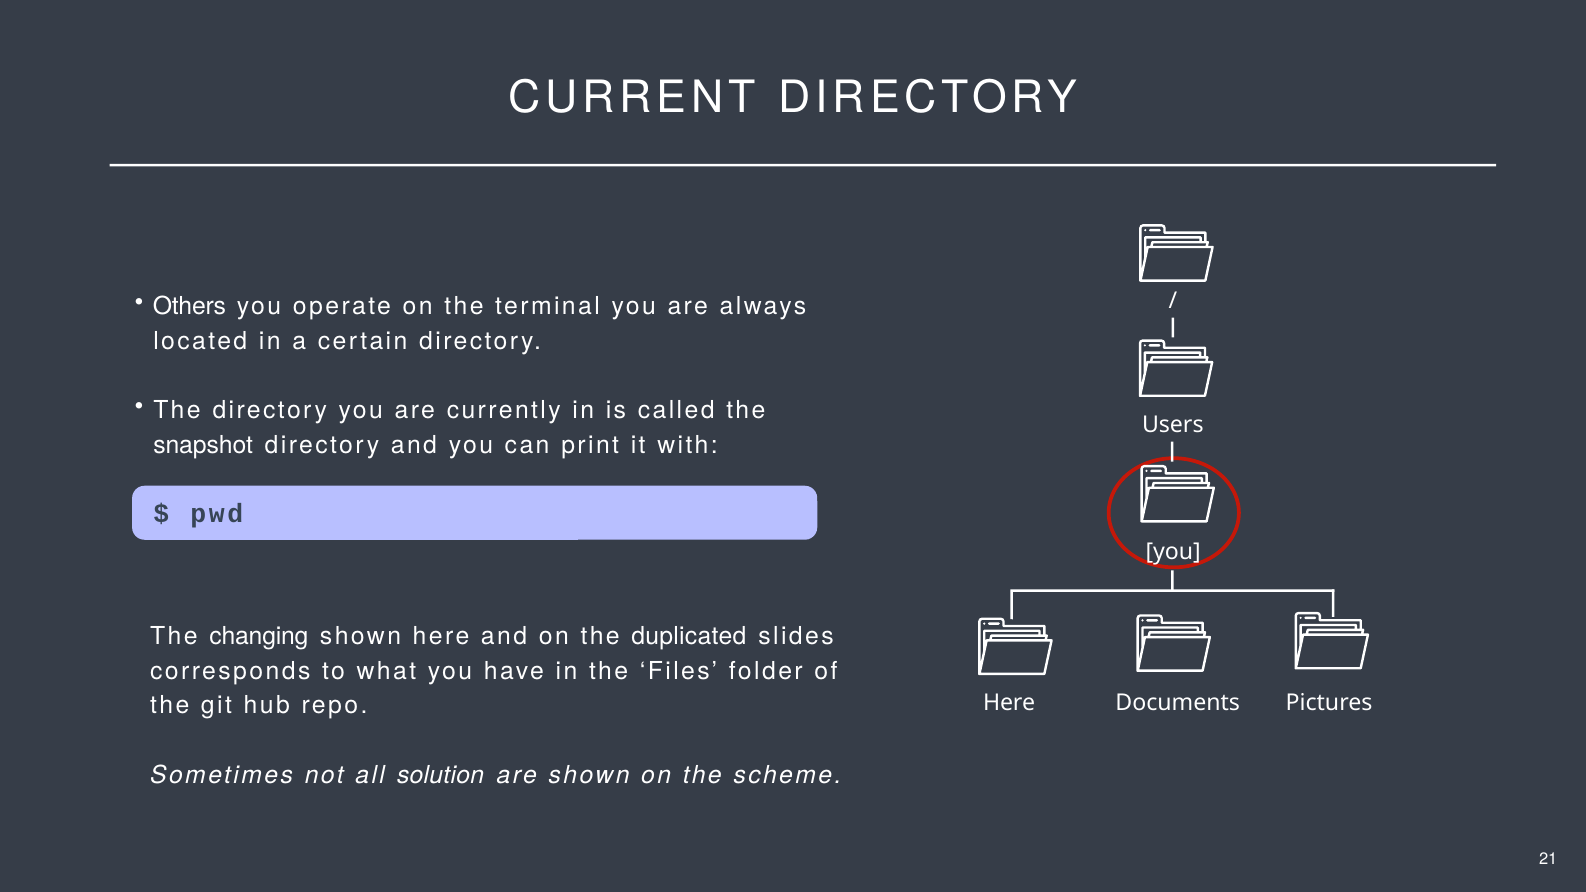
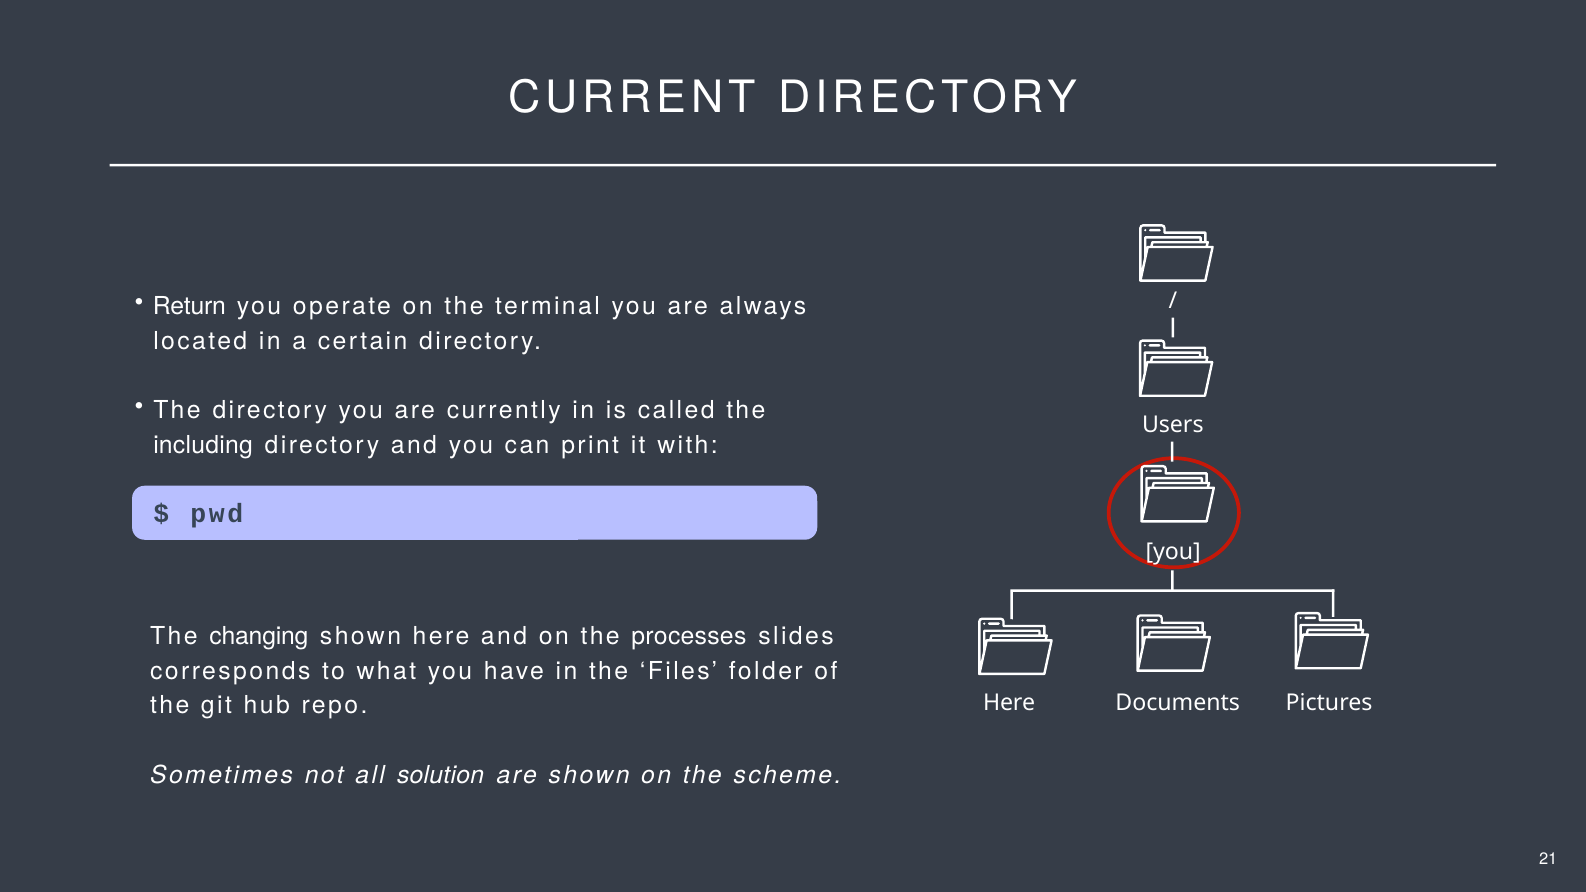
Others: Others -> Return (189, 307)
snapshot: snapshot -> including (203, 446)
duplicated: duplicated -> processes (689, 637)
